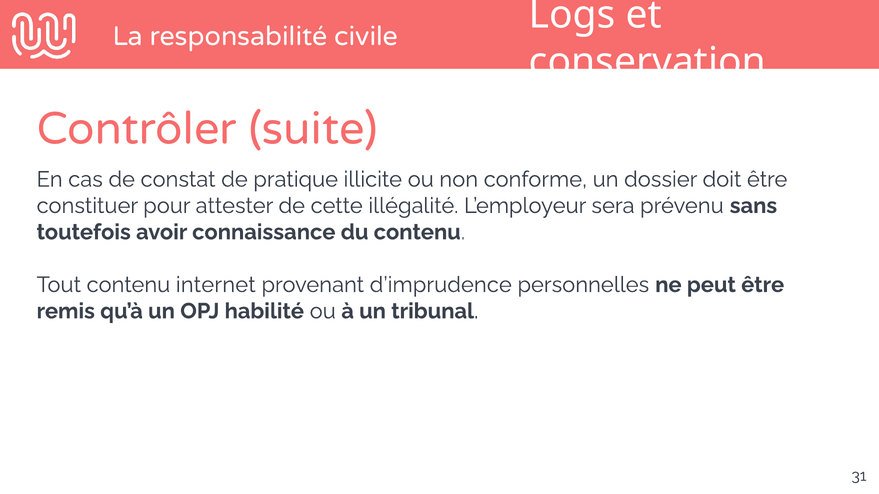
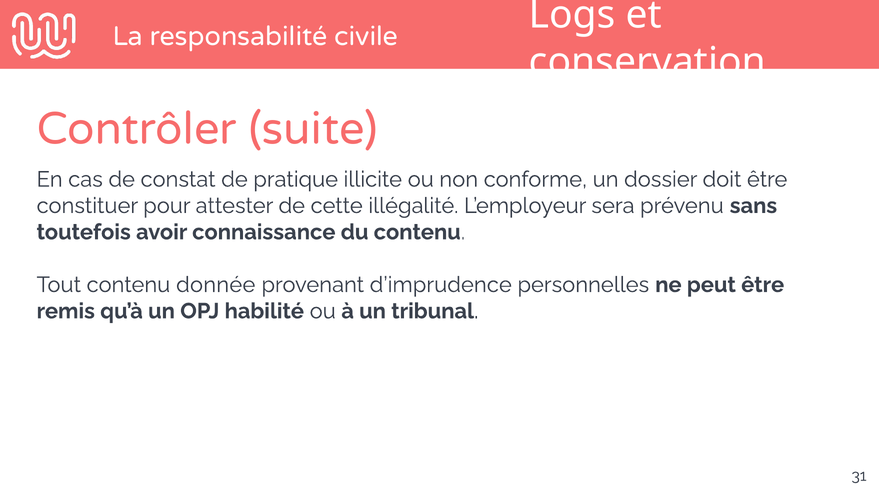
internet: internet -> donnée (216, 285)
